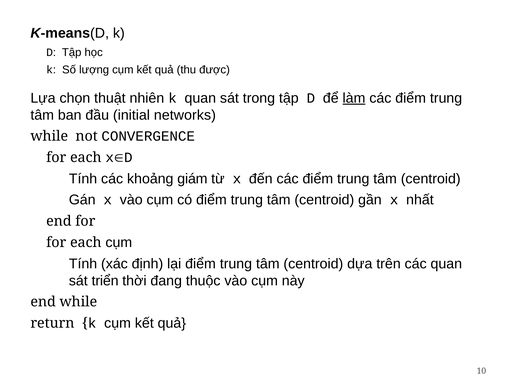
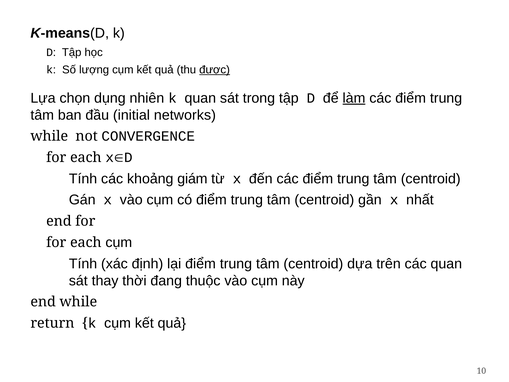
được underline: none -> present (215, 70)
thuật: thuật -> dụng (110, 98)
triển: triển -> thay (105, 280)
